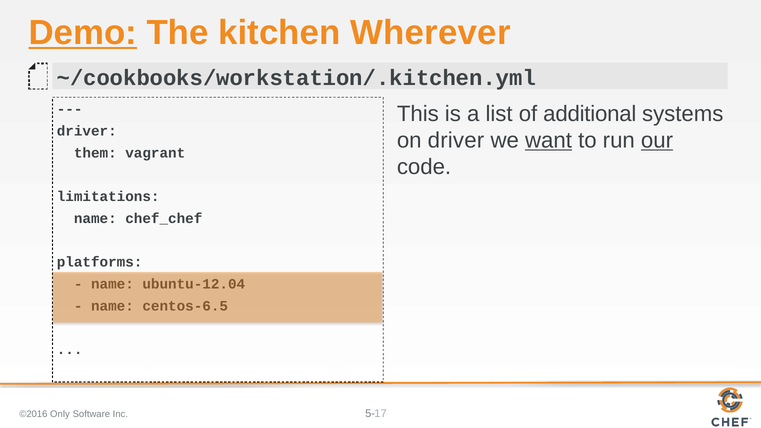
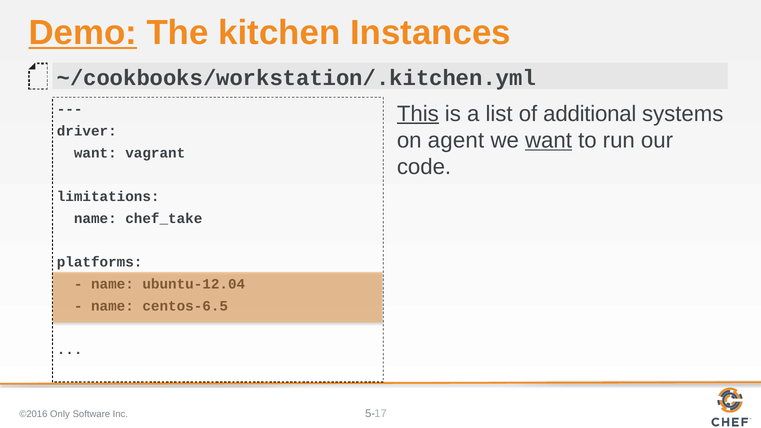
Wherever: Wherever -> Instances (430, 33)
This underline: none -> present (418, 114)
on driver: driver -> agent (456, 140)
our underline: present -> none (657, 140)
them: them -> want (95, 153)
chef_chef: chef_chef -> chef_take (164, 219)
